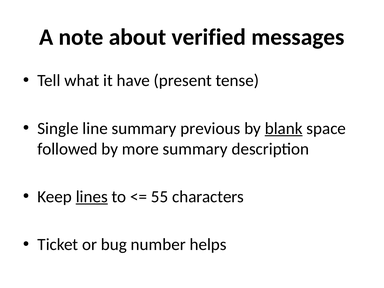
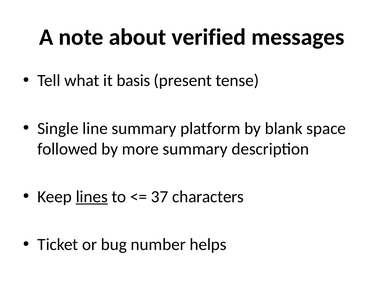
have: have -> basis (133, 81)
previous: previous -> platform (210, 128)
blank underline: present -> none (284, 128)
55: 55 -> 37 (160, 197)
